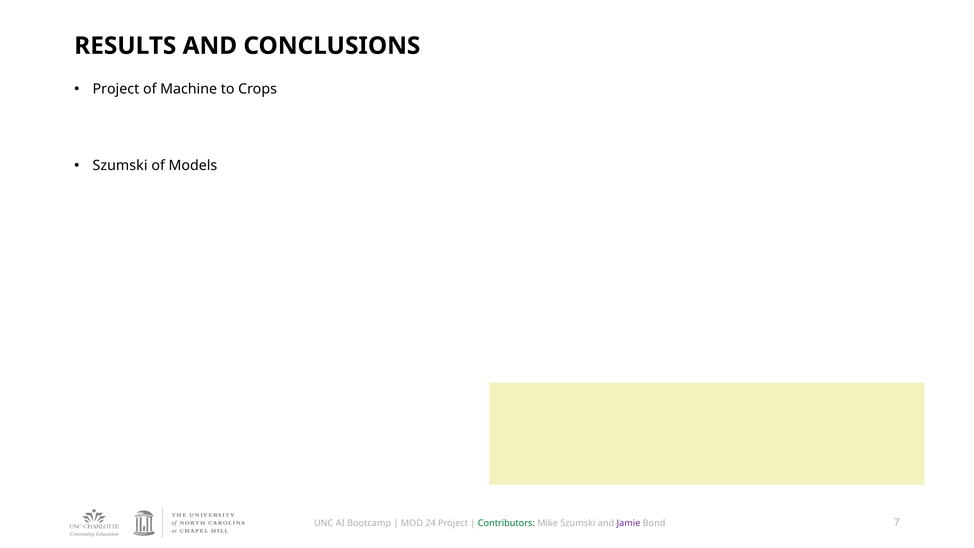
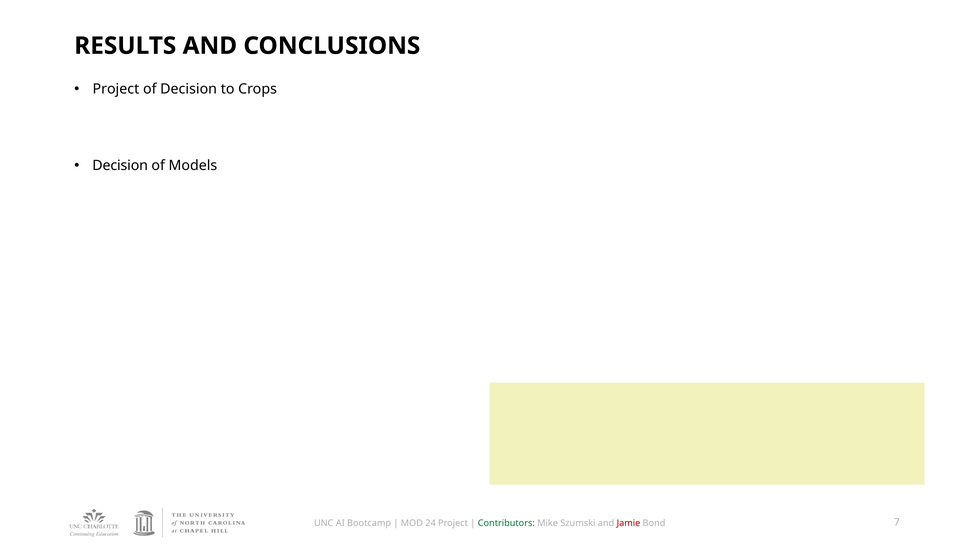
of Machine: Machine -> Decision (189, 89)
Szumski: Szumski -> Decision (120, 165)
Jamie colour: purple -> red (628, 523)
